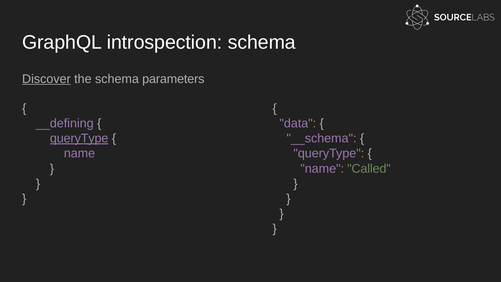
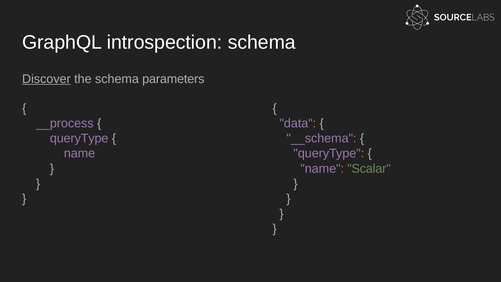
__defining: __defining -> __process (65, 123)
queryType underline: present -> none (79, 138)
Called: Called -> Scalar (369, 168)
